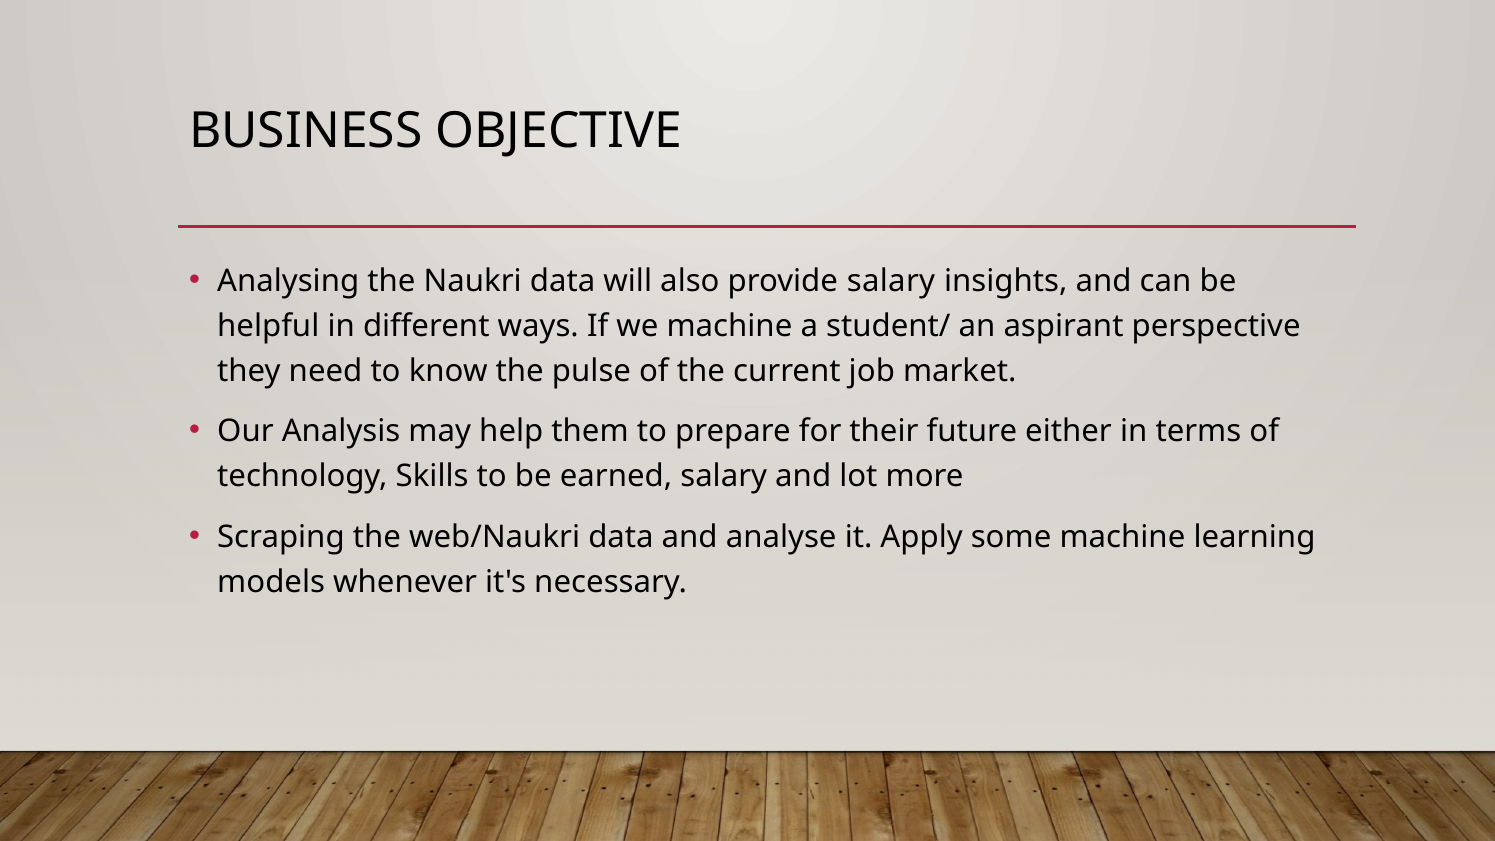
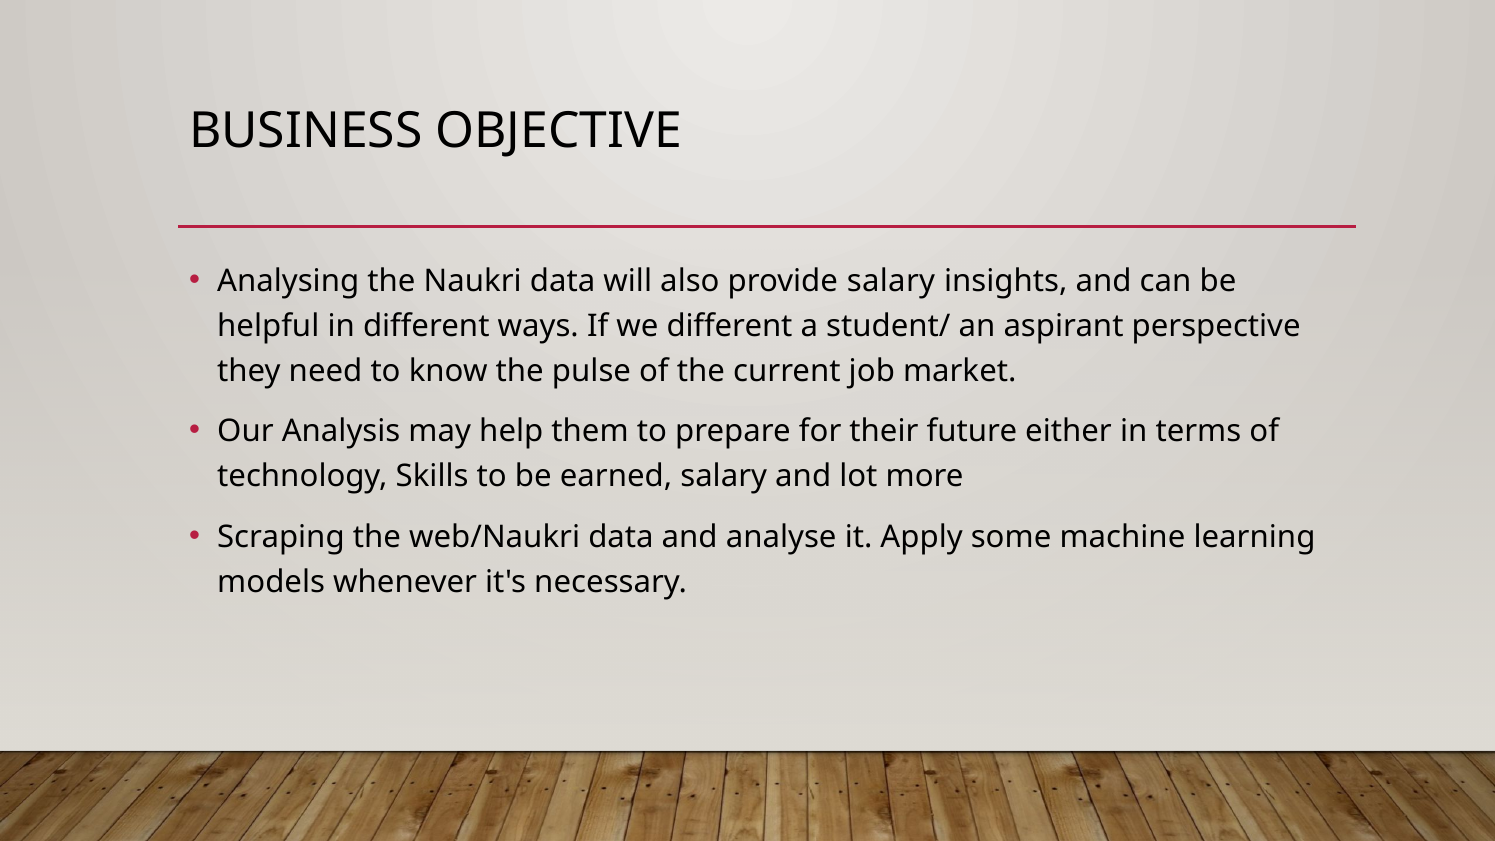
we machine: machine -> different (730, 326)
